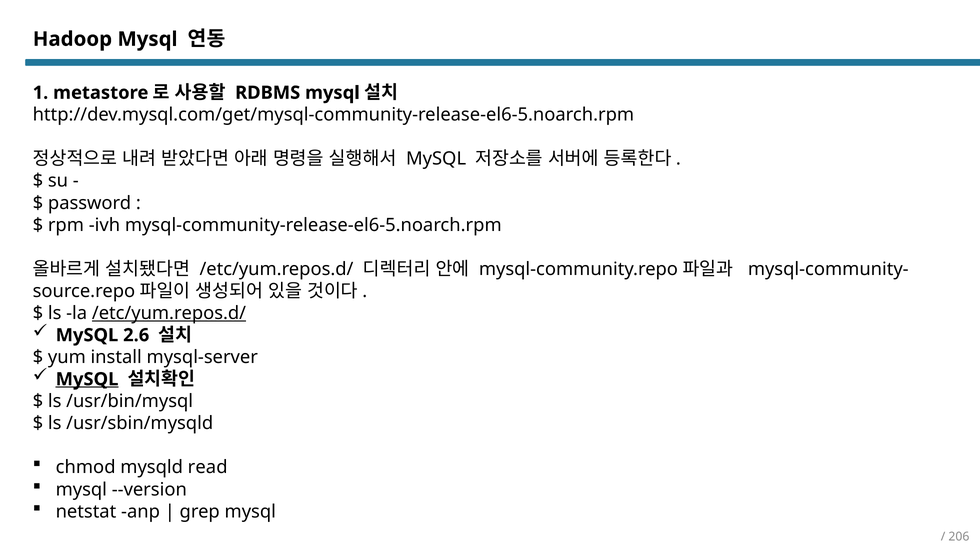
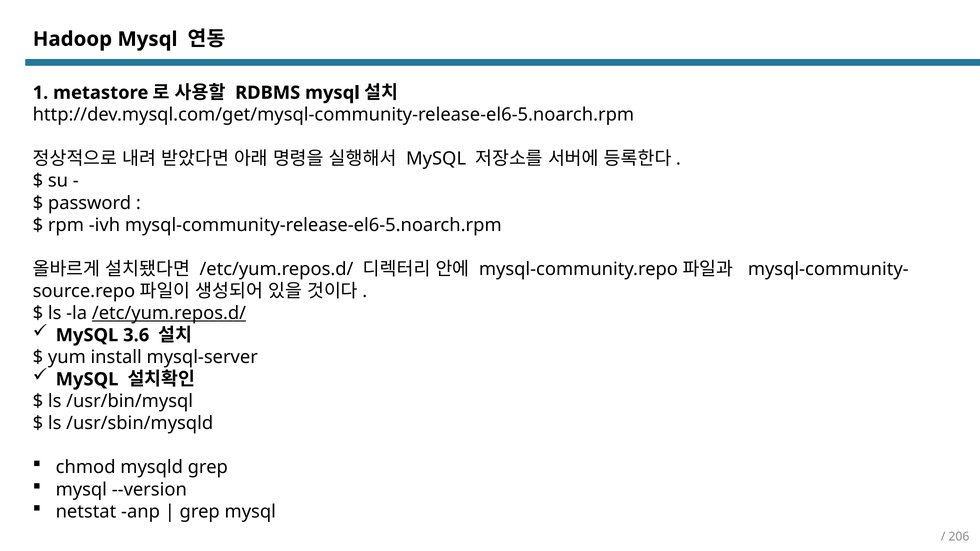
2.6: 2.6 -> 3.6 (136, 335)
MySQL underline: present -> none (87, 379)
mysqld read: read -> grep (208, 468)
